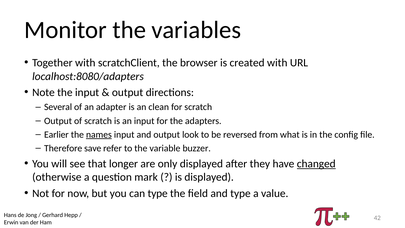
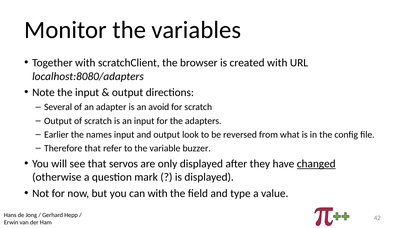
clean: clean -> avoid (159, 107)
names underline: present -> none (99, 135)
Therefore save: save -> that (93, 148)
longer: longer -> servos (124, 164)
can type: type -> with (158, 193)
